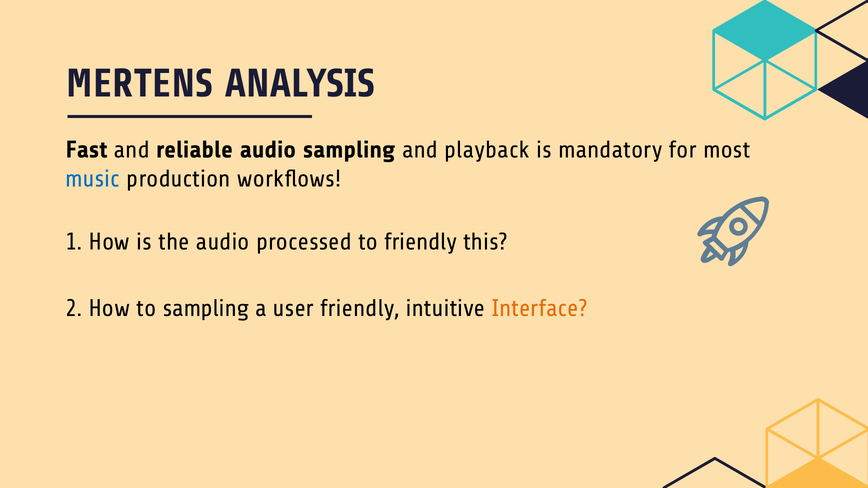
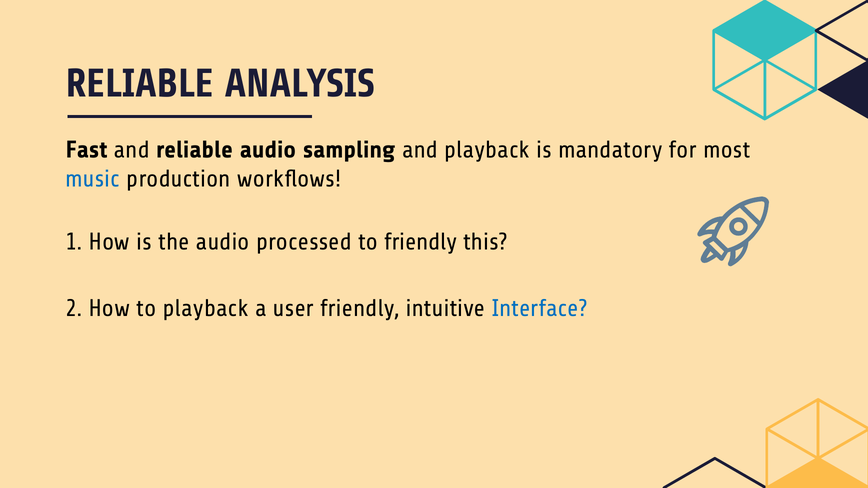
MERTENS: MERTENS -> RELIABLE (140, 84)
to sampling: sampling -> playback (206, 308)
Interface colour: orange -> blue (540, 308)
